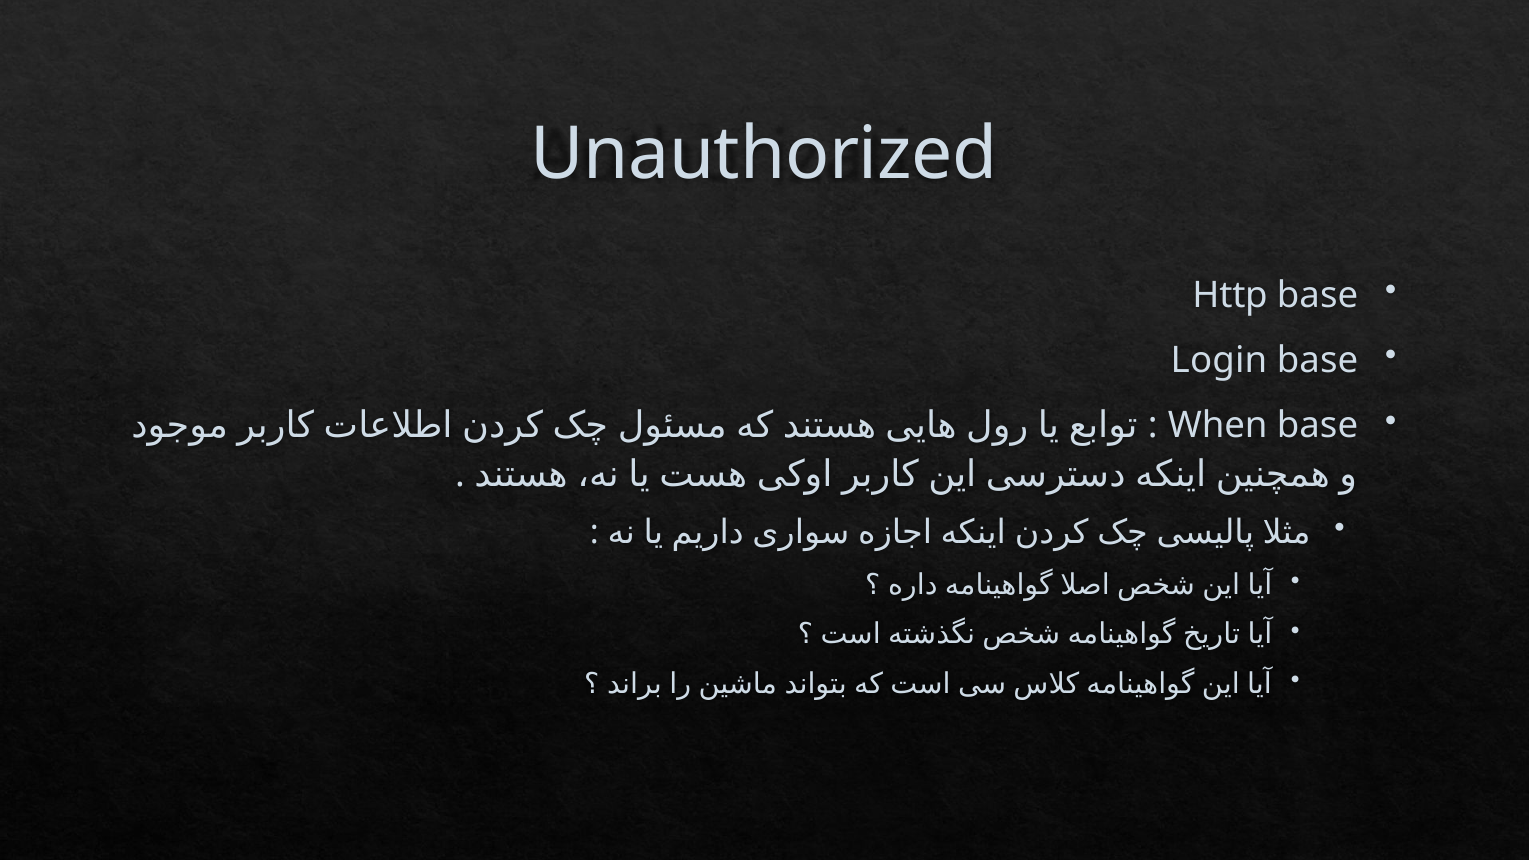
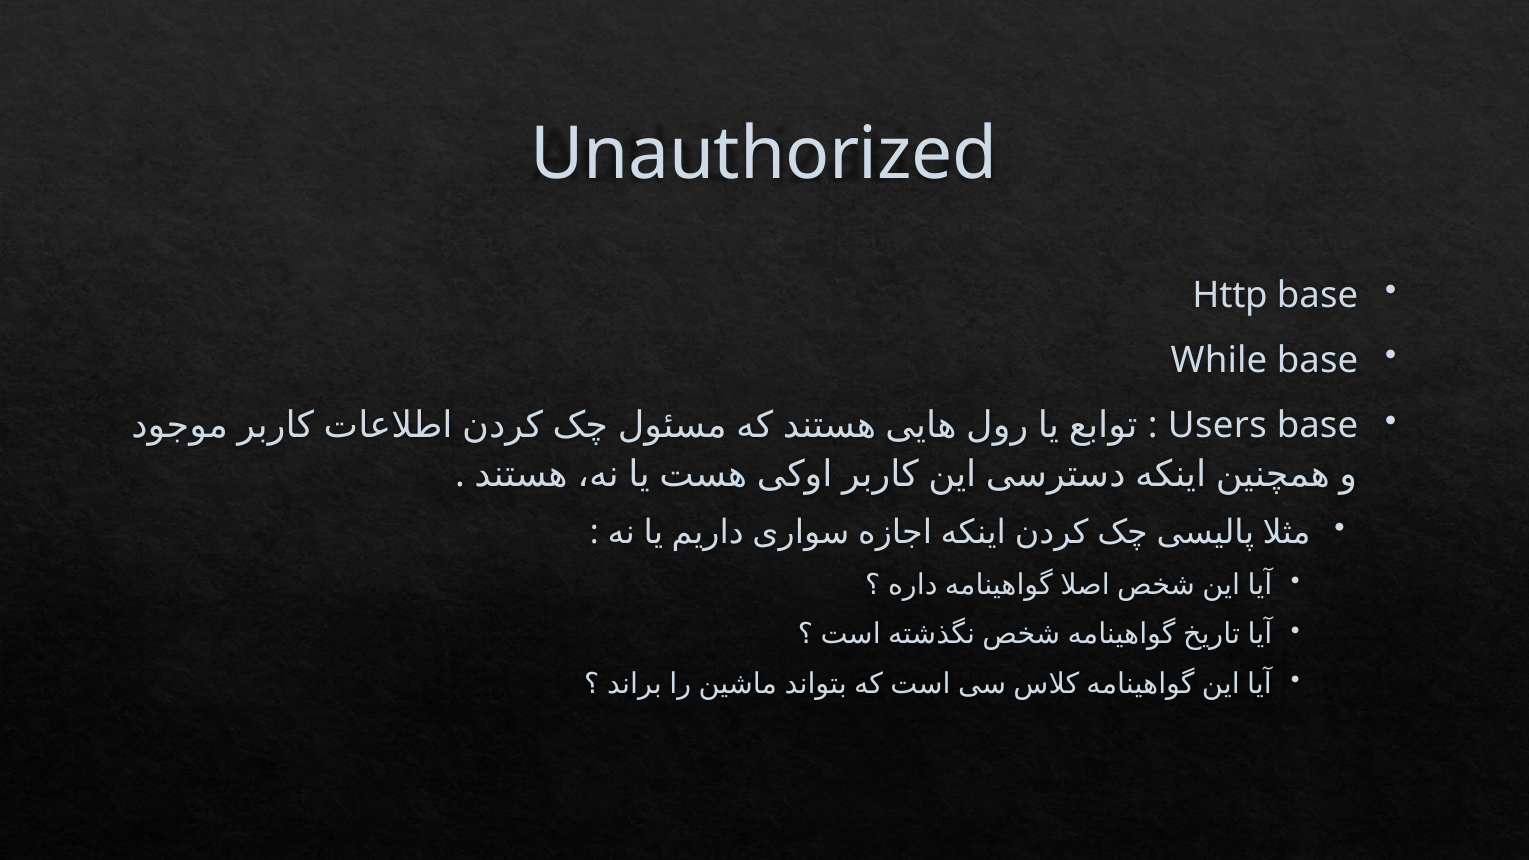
Login: Login -> While (1219, 360)
When: When -> Users (1217, 426)
